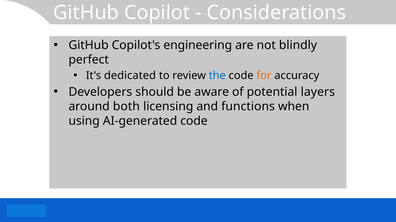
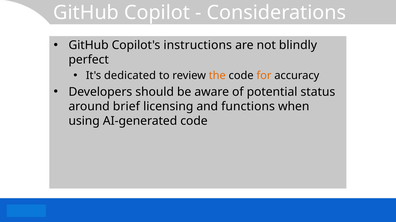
engineering: engineering -> instructions (198, 45)
the colour: blue -> orange (217, 76)
layers: layers -> status (318, 92)
both: both -> brief (126, 107)
